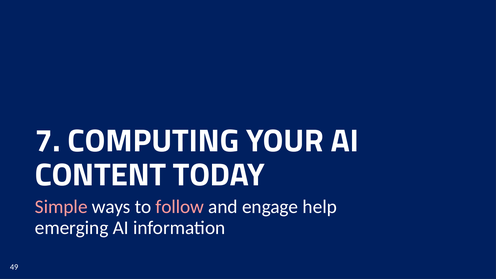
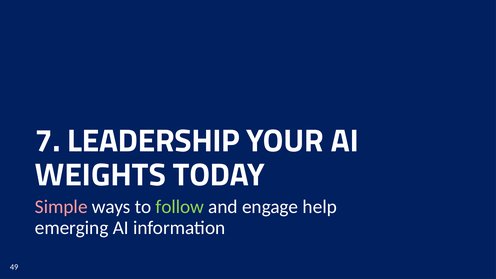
COMPUTING: COMPUTING -> LEADERSHIP (154, 141)
CONTENT: CONTENT -> WEIGHTS (100, 175)
follow colour: pink -> light green (180, 207)
